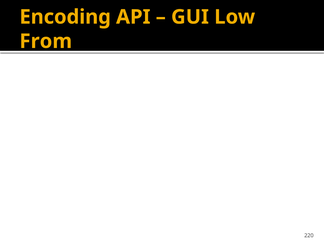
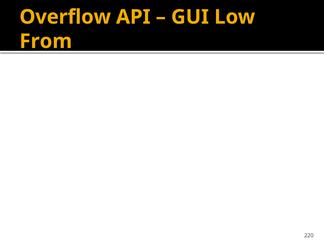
Encoding: Encoding -> Overflow (65, 17)
